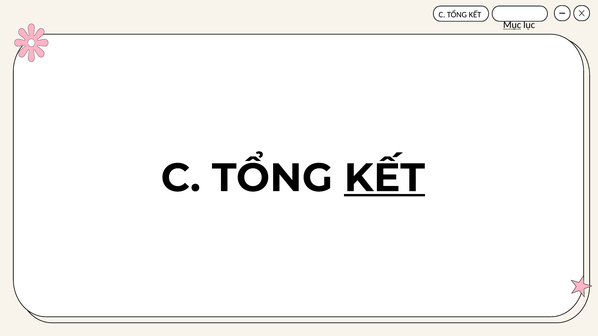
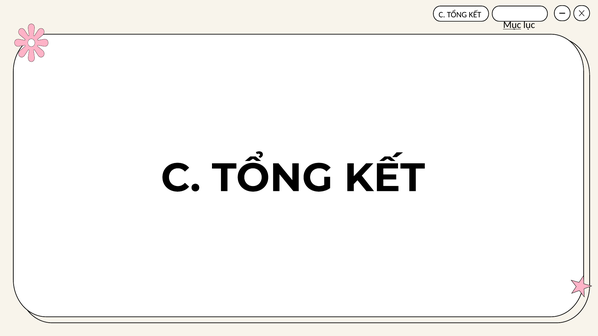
KẾT underline: present -> none (384, 178)
